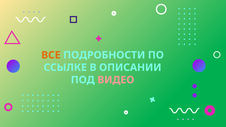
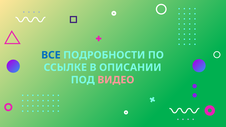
ВСЕ colour: orange -> blue (51, 55)
